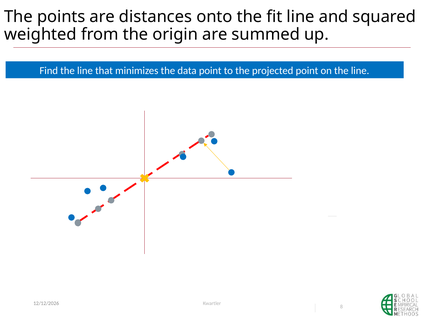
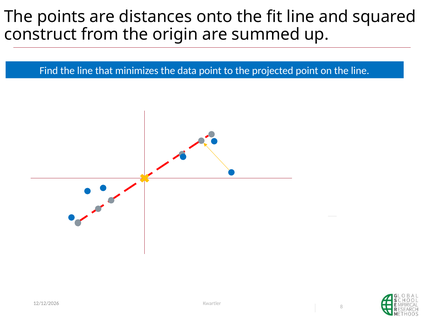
weighted: weighted -> construct (41, 34)
